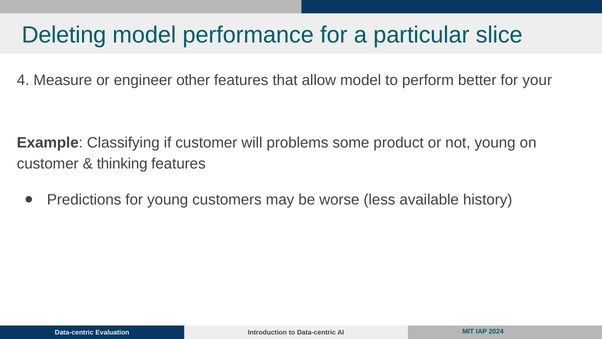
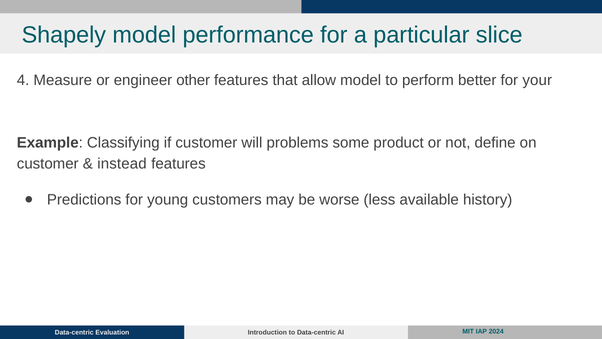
Deleting: Deleting -> Shapely (64, 35)
not young: young -> define (495, 143)
thinking: thinking -> instead (122, 163)
